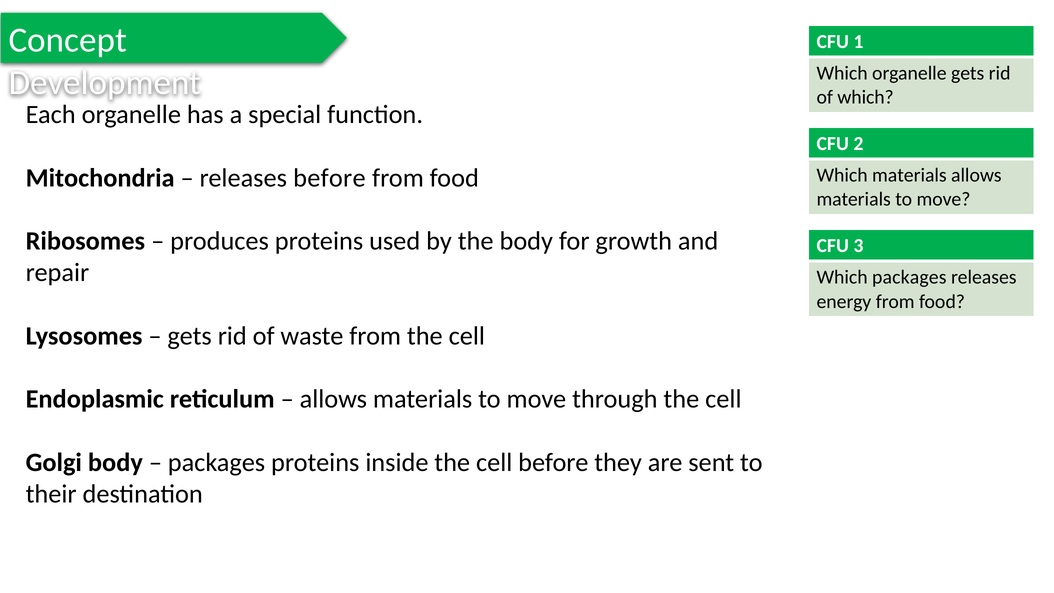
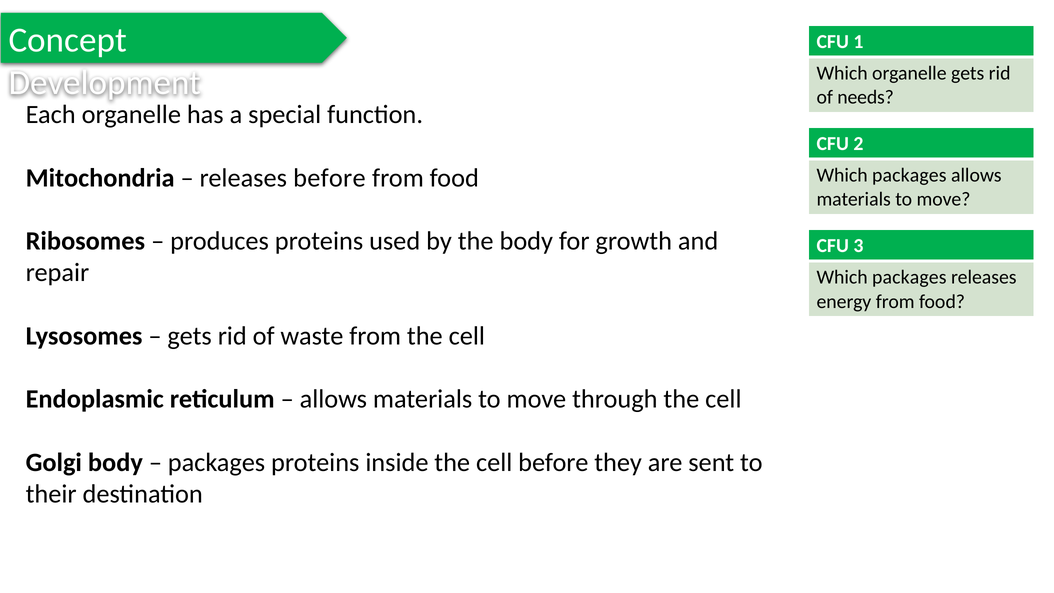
of which: which -> needs (866, 97)
materials: materials -> packages (909, 175)
